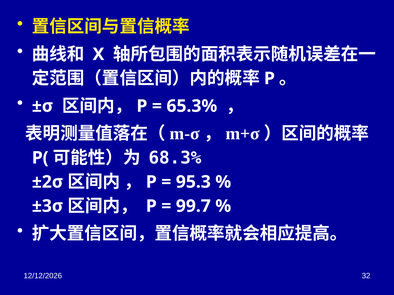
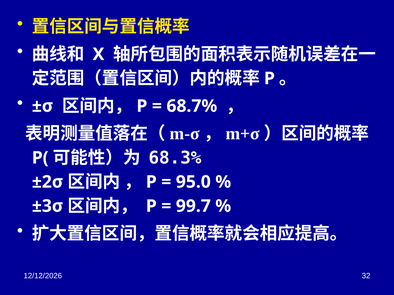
65.3%: 65.3% -> 68.7% (192, 106)
95.3: 95.3 -> 95.0 (193, 182)
